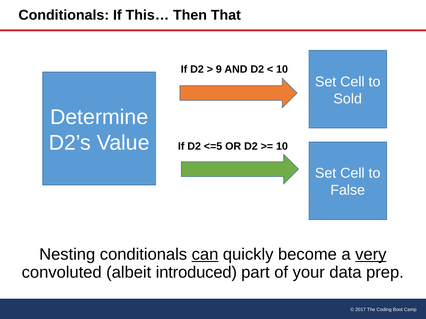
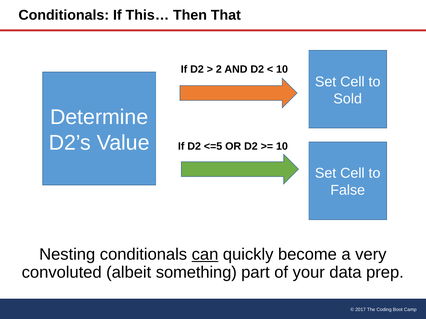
9: 9 -> 2 (219, 70)
very underline: present -> none (371, 255)
introduced: introduced -> something (196, 273)
